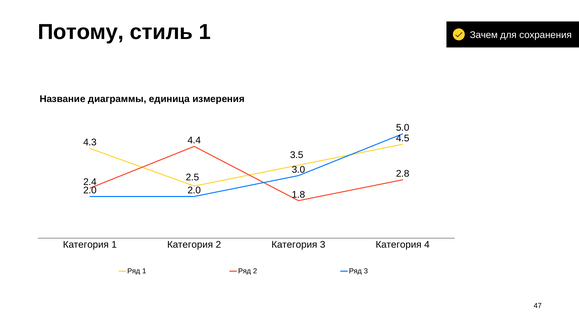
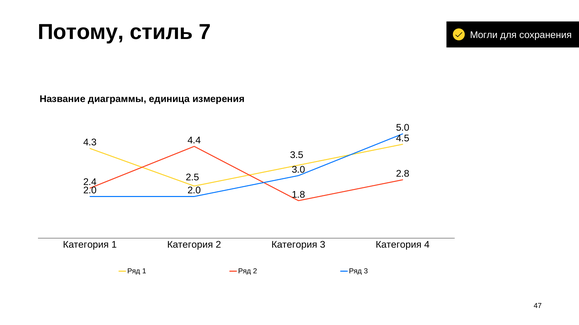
стиль 1: 1 -> 7 (205, 32)
Зачем: Зачем -> Могли (484, 35)
